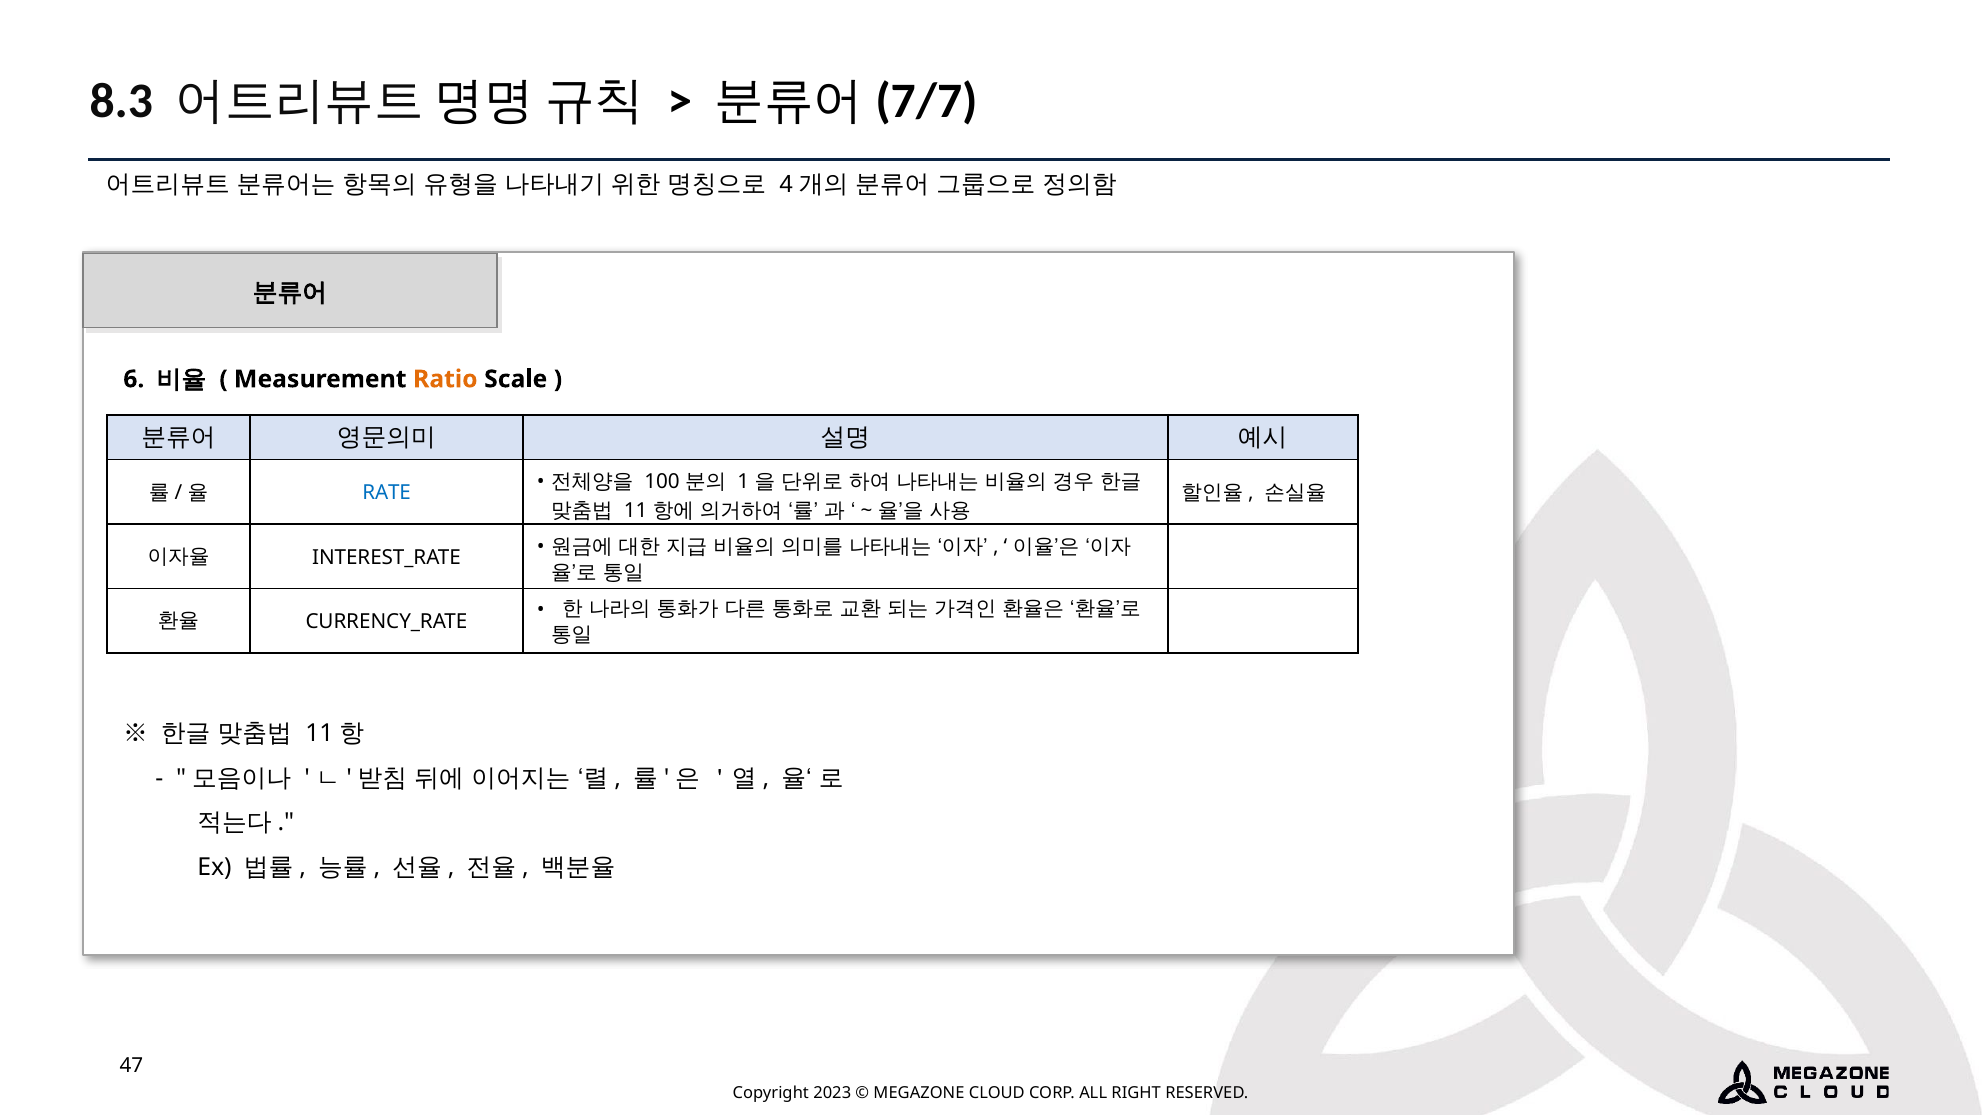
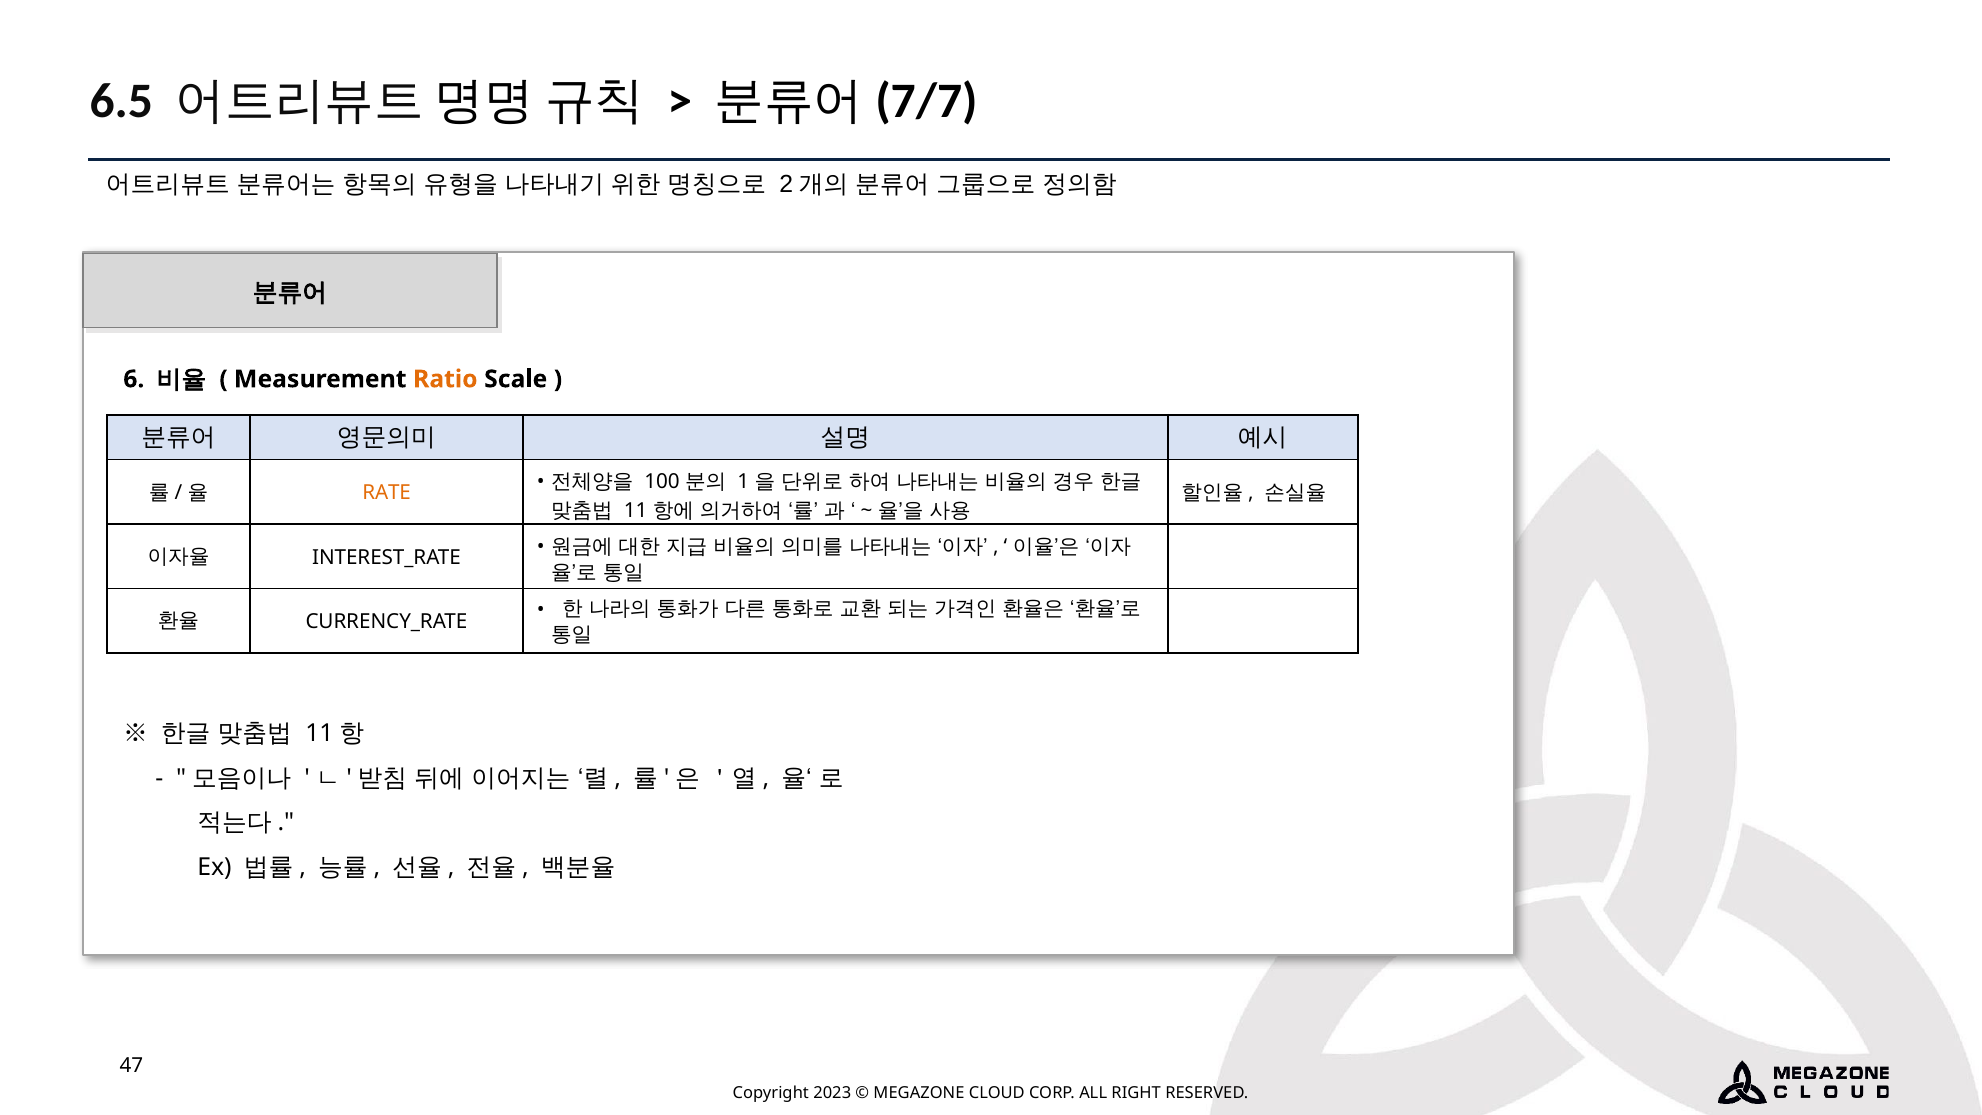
8.3: 8.3 -> 6.5 (121, 101)
4: 4 -> 2 (786, 184)
RATE colour: blue -> orange (387, 493)
